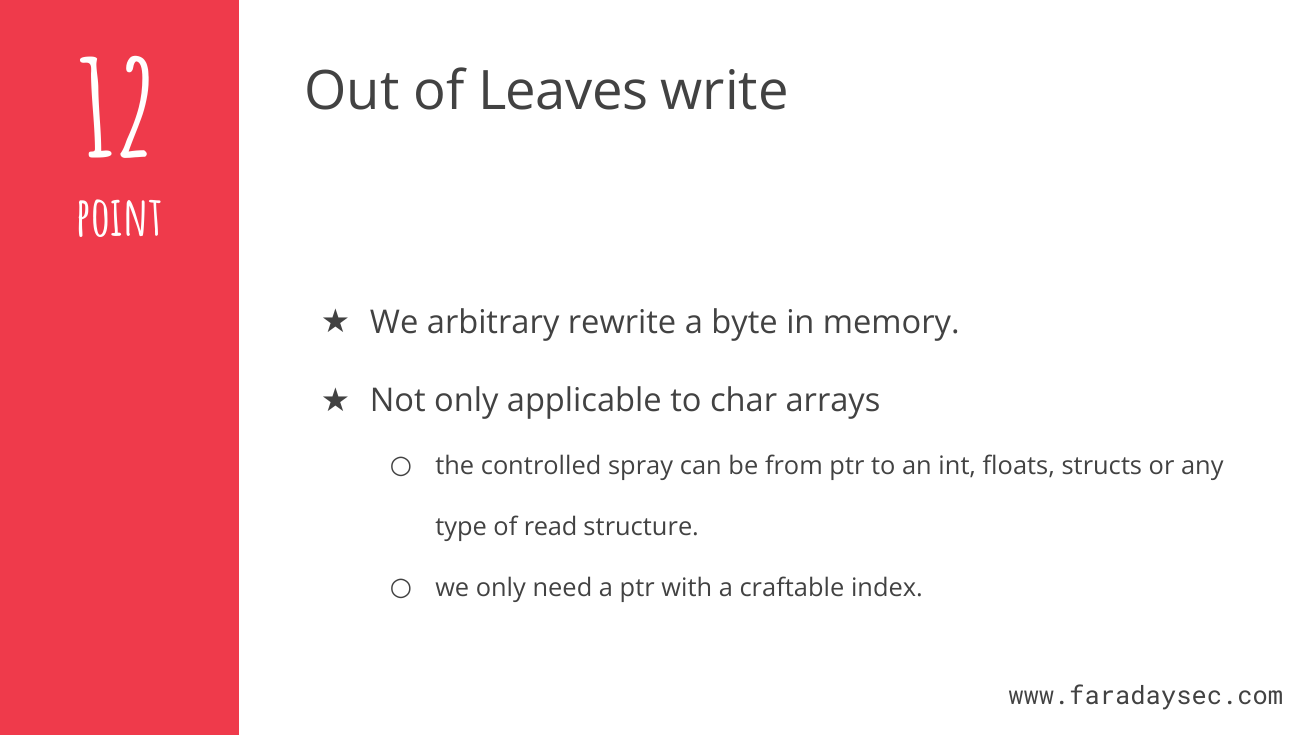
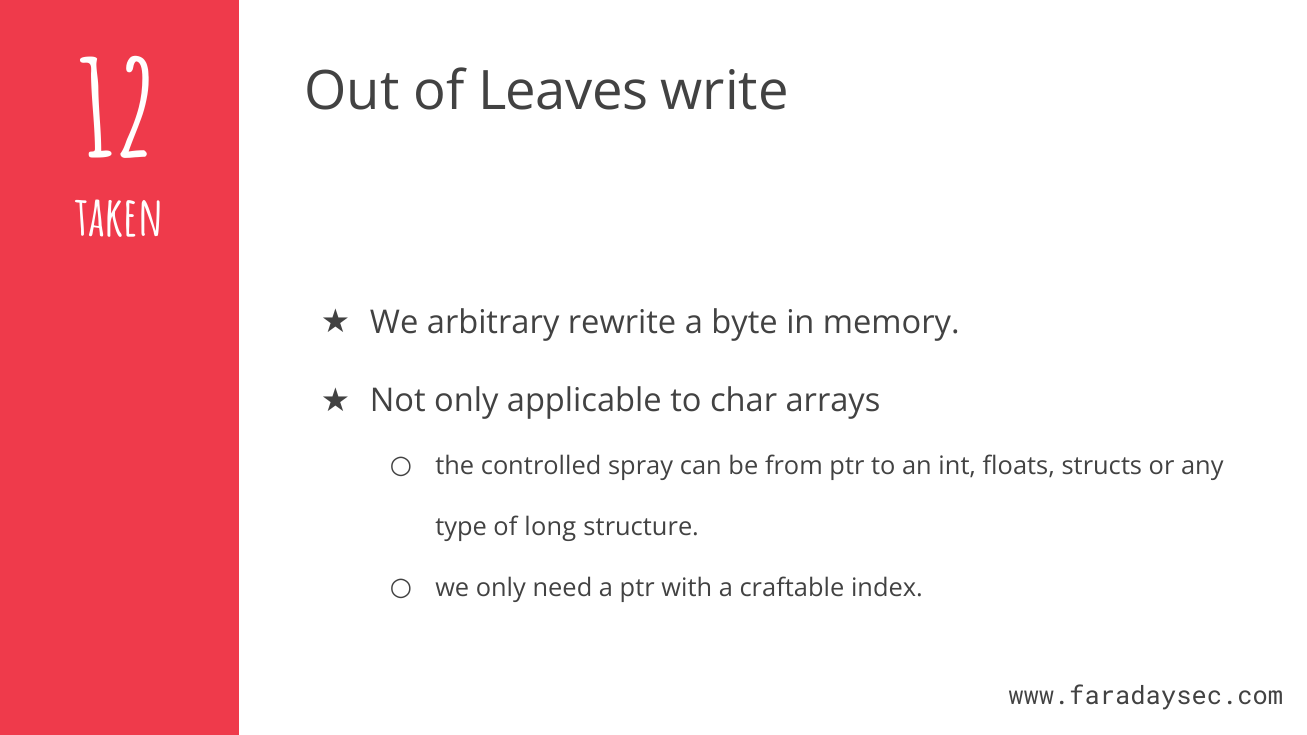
point: point -> taken (119, 219)
read: read -> long (550, 527)
